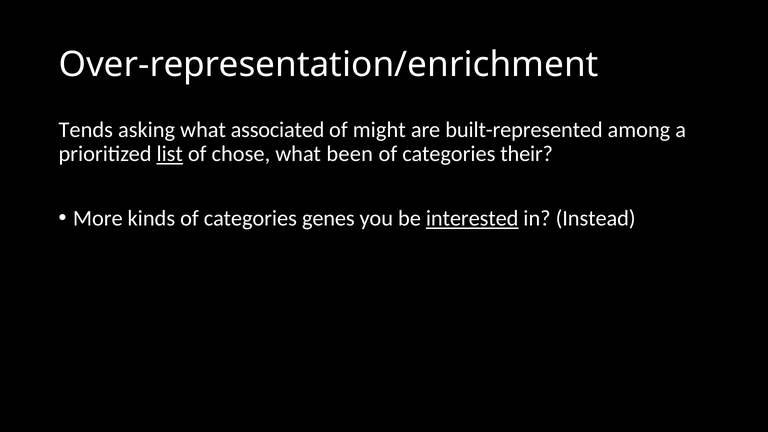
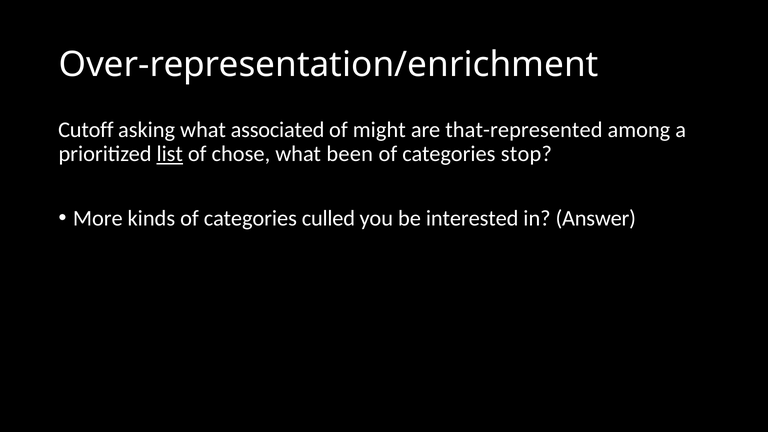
Tends: Tends -> Cutoff (86, 130)
built-represented: built-represented -> that-represented (524, 130)
their: their -> stop (526, 154)
genes: genes -> culled (328, 218)
interested underline: present -> none (472, 218)
Instead: Instead -> Answer (596, 218)
